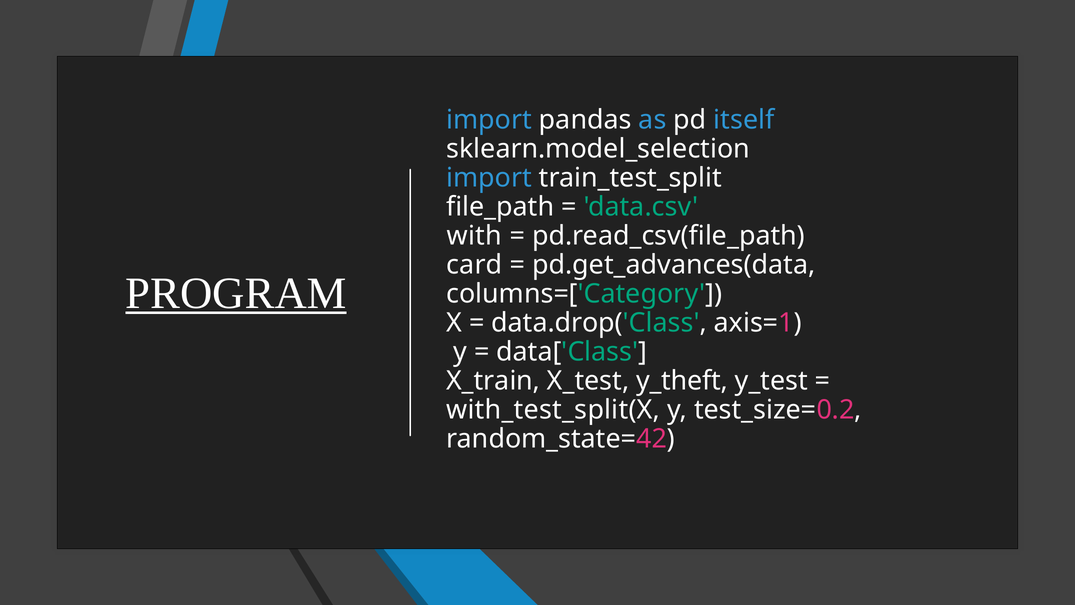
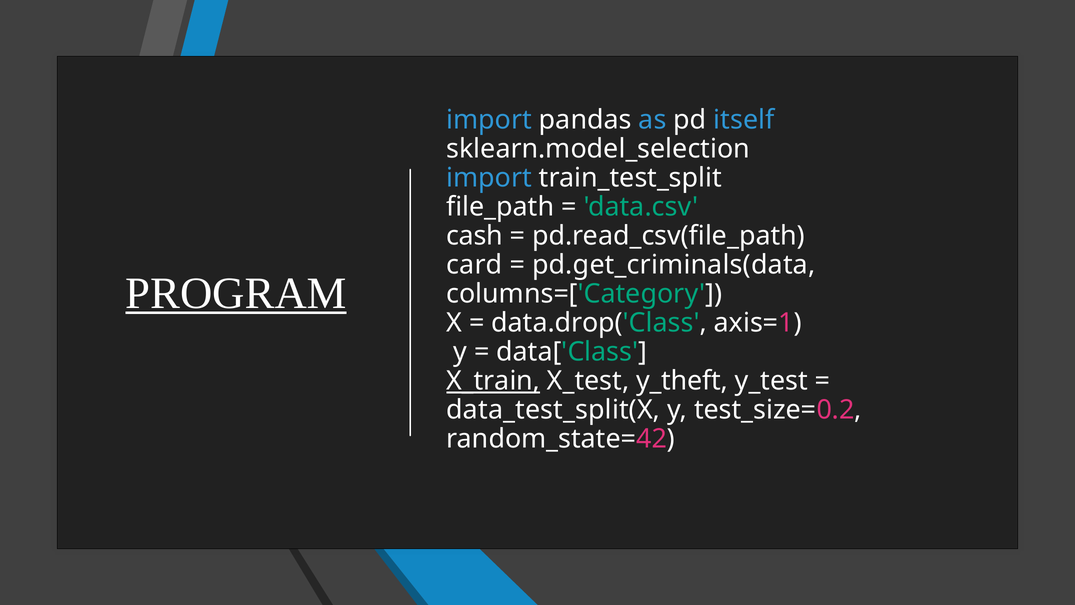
with: with -> cash (475, 236)
pd.get_advances(data: pd.get_advances(data -> pd.get_criminals(data (674, 265)
X_train underline: none -> present (493, 381)
with_test_split(X: with_test_split(X -> data_test_split(X (553, 410)
